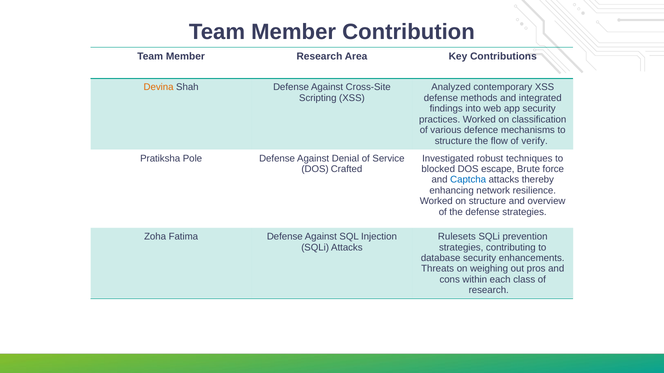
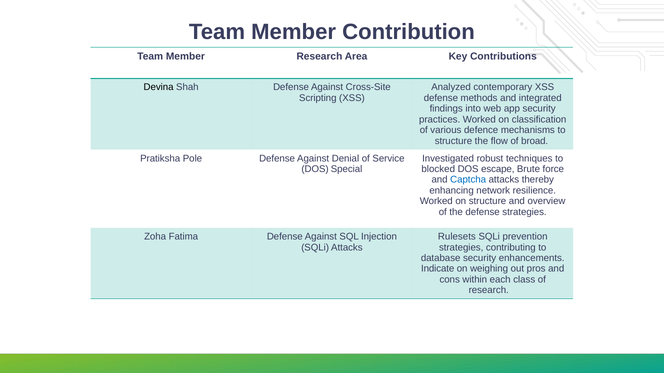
Devina colour: orange -> black (159, 87)
verify: verify -> broad (535, 141)
Crafted: Crafted -> Special (347, 169)
Threats: Threats -> Indicate (438, 269)
